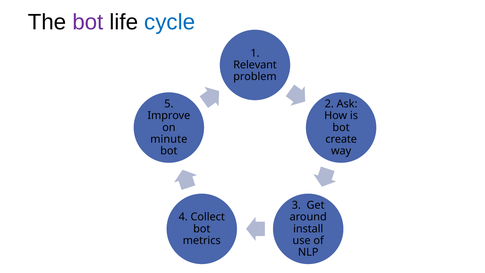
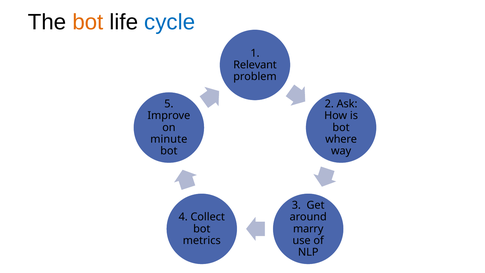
bot colour: purple -> orange (88, 22)
create: create -> where (341, 139)
install: install -> marry (308, 229)
